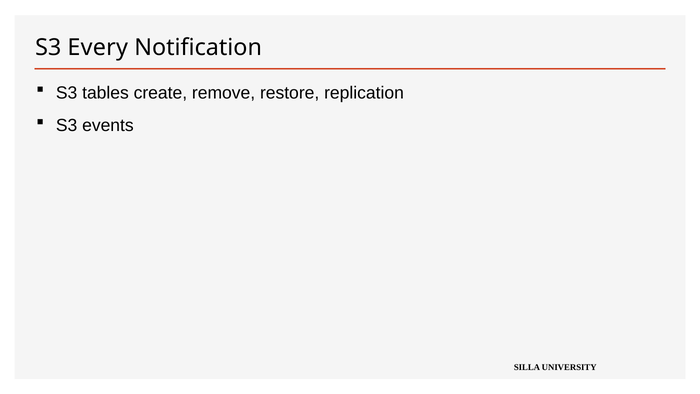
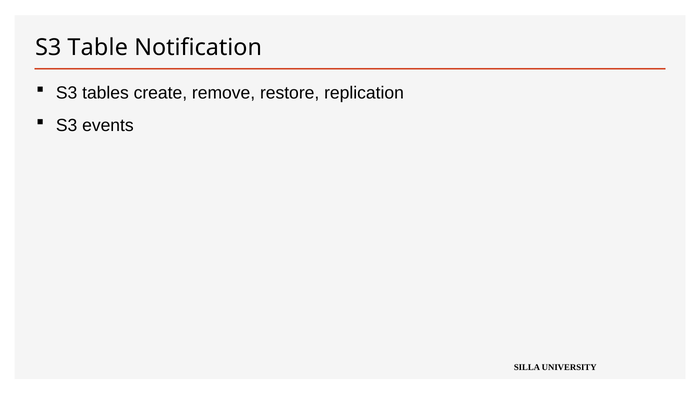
Every: Every -> Table (98, 47)
